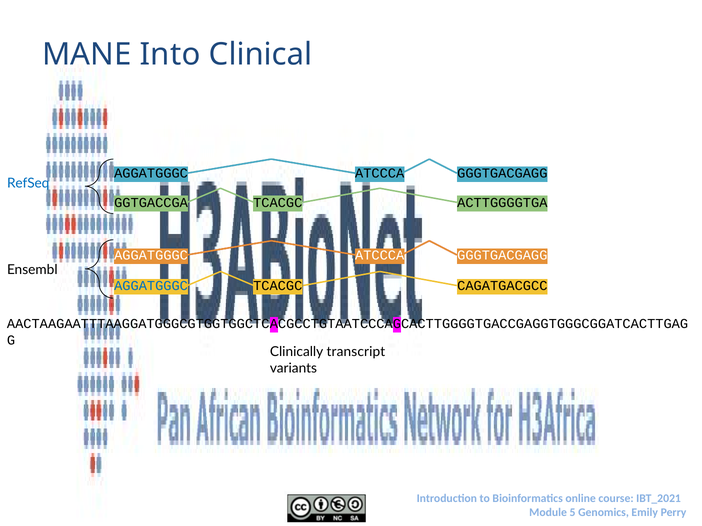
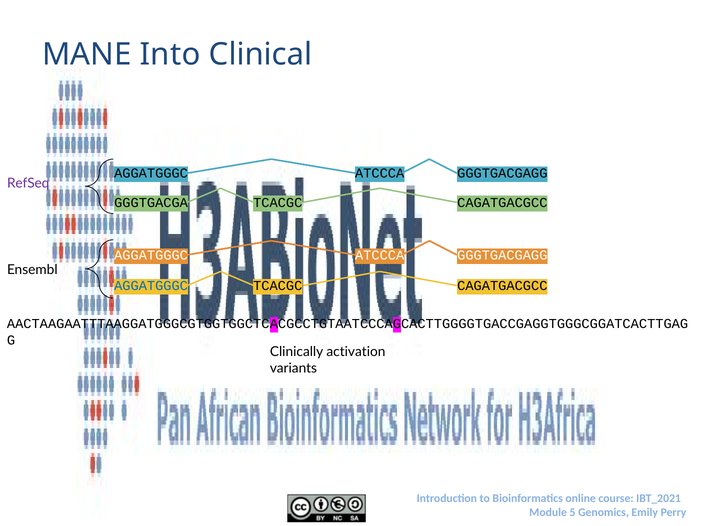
RefSeq colour: blue -> purple (28, 183)
GGTGACCGA: GGTGACCGA -> GGGTGACGA (151, 203)
ACTTGGGGTGA: ACTTGGGGTGA -> CAGATGACGCC (502, 203)
transcript: transcript -> activation (356, 352)
